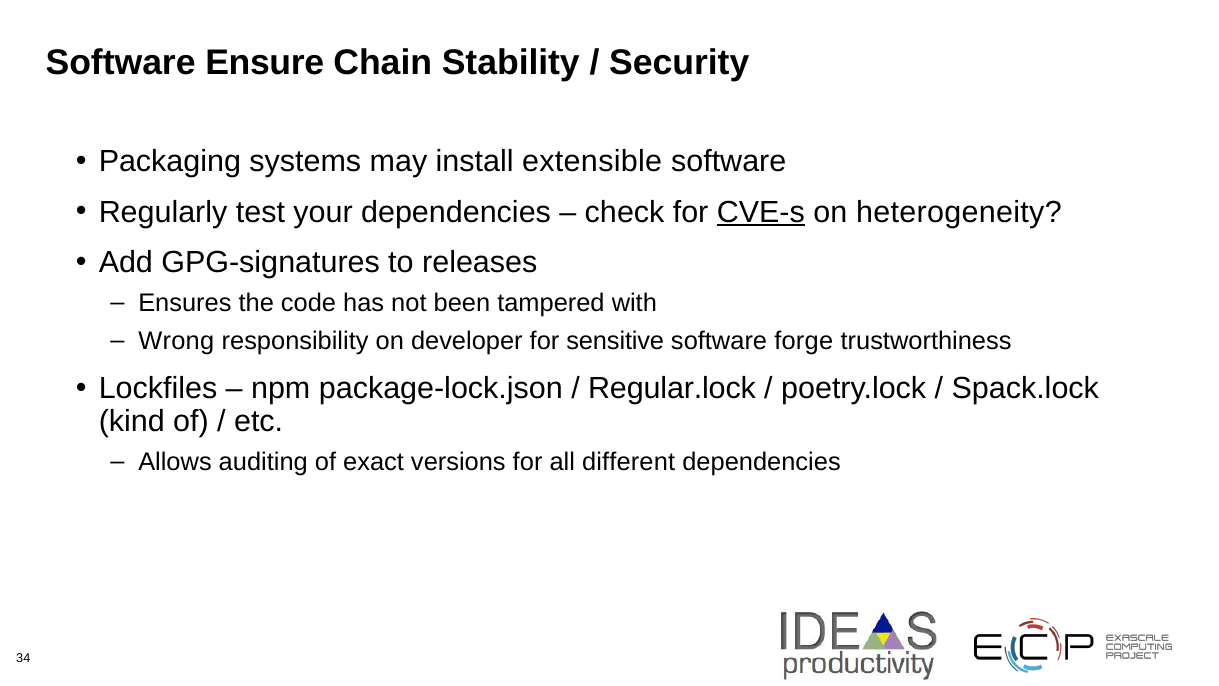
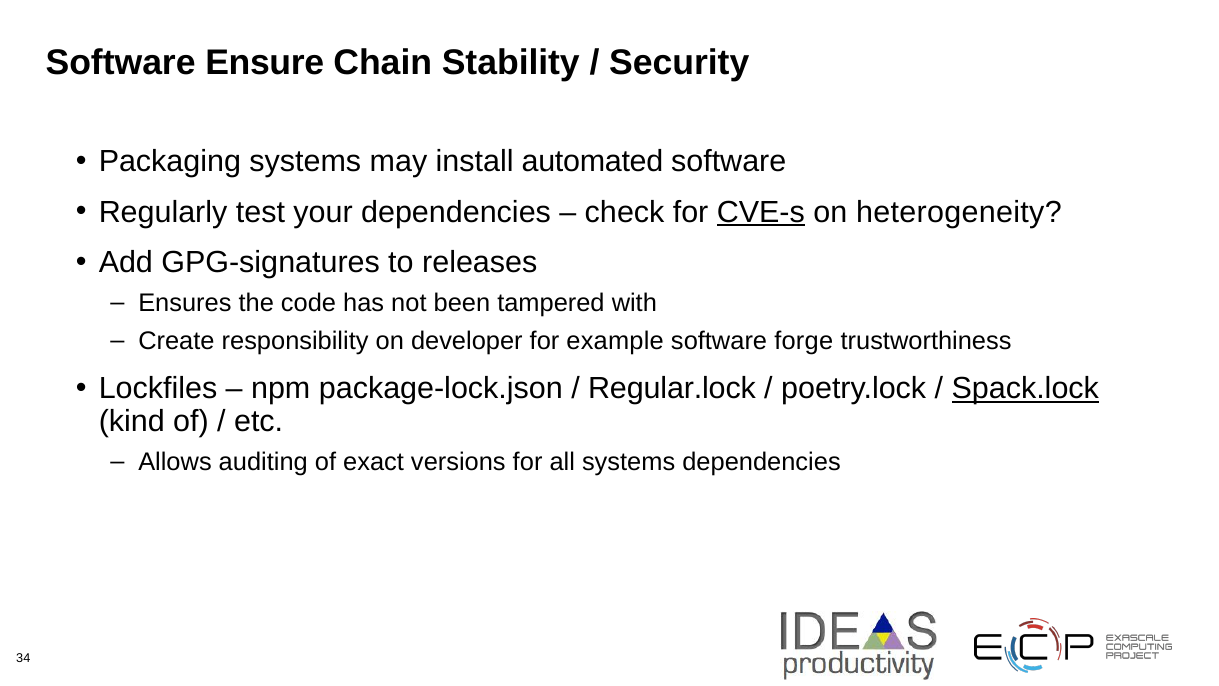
extensible: extensible -> automated (592, 161)
Wrong: Wrong -> Create (176, 341)
sensitive: sensitive -> example (615, 341)
Spack.lock underline: none -> present (1025, 389)
all different: different -> systems (629, 462)
